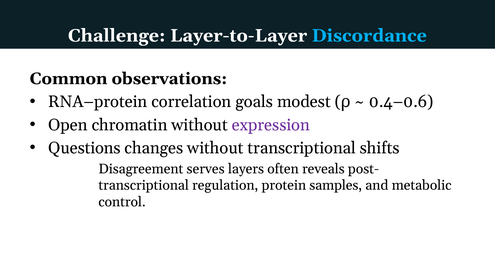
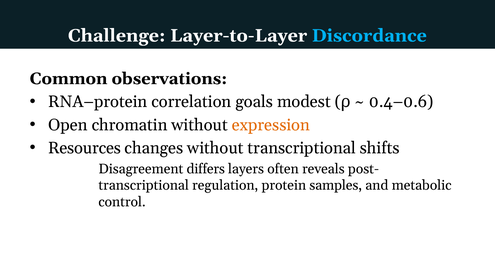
expression colour: purple -> orange (271, 125)
Questions: Questions -> Resources (85, 148)
serves: serves -> differs (206, 168)
